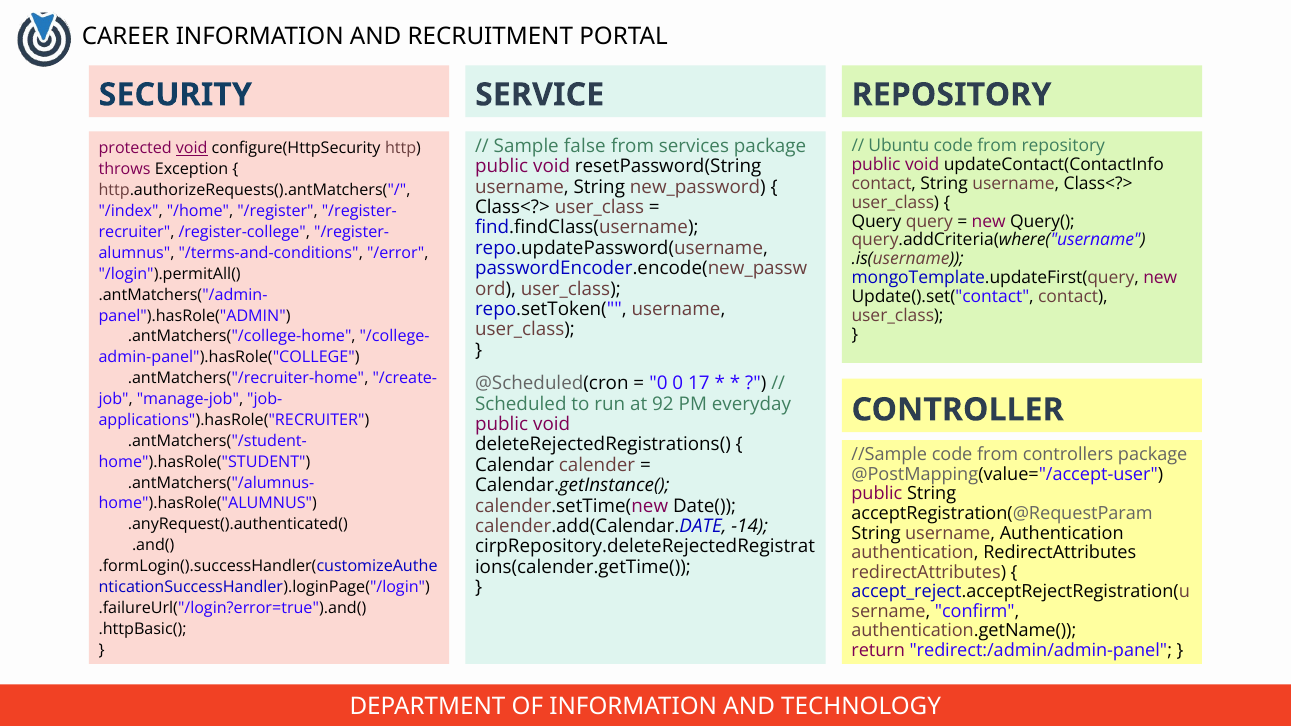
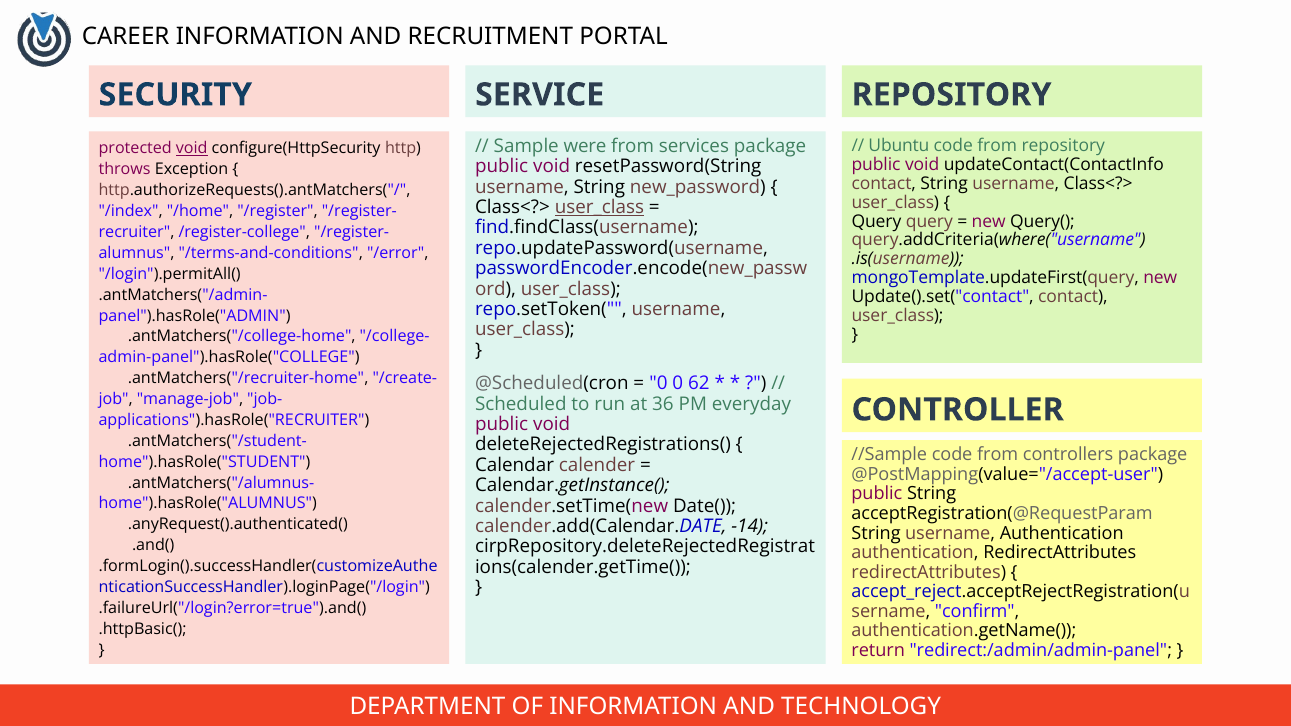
false: false -> were (585, 146)
user_class underline: none -> present (599, 207)
17: 17 -> 62 (699, 384)
92: 92 -> 36 (663, 404)
